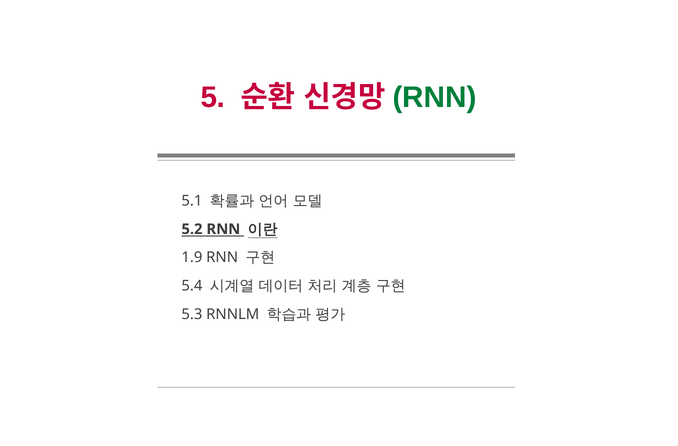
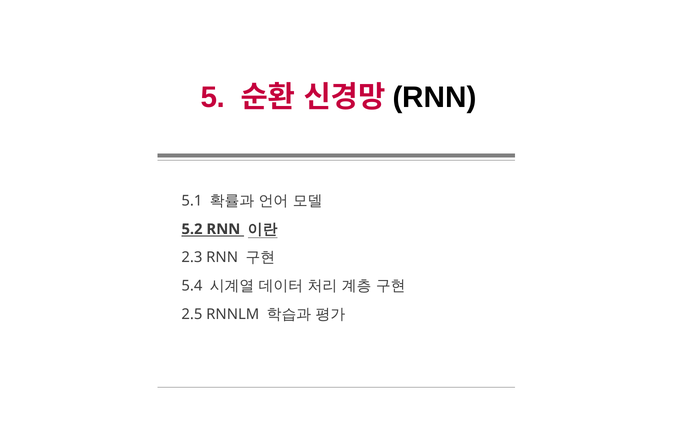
RNN colour: green -> black (435, 97)
1.9: 1.9 -> 2.3 (192, 257)
5.3: 5.3 -> 2.5 (192, 314)
